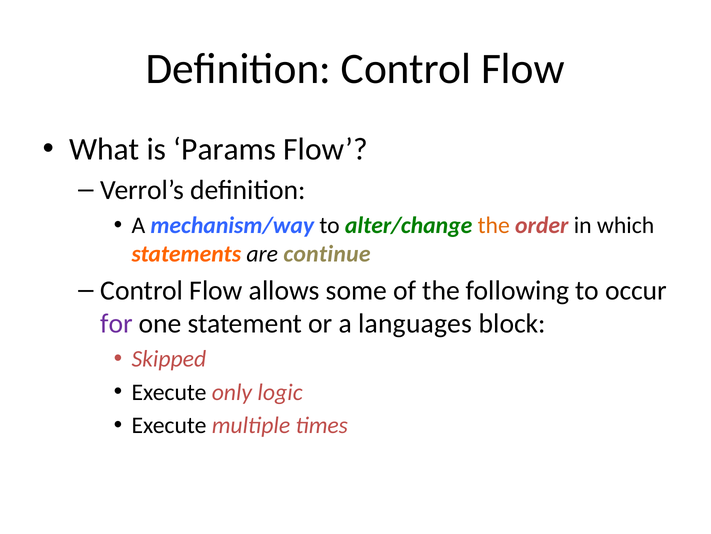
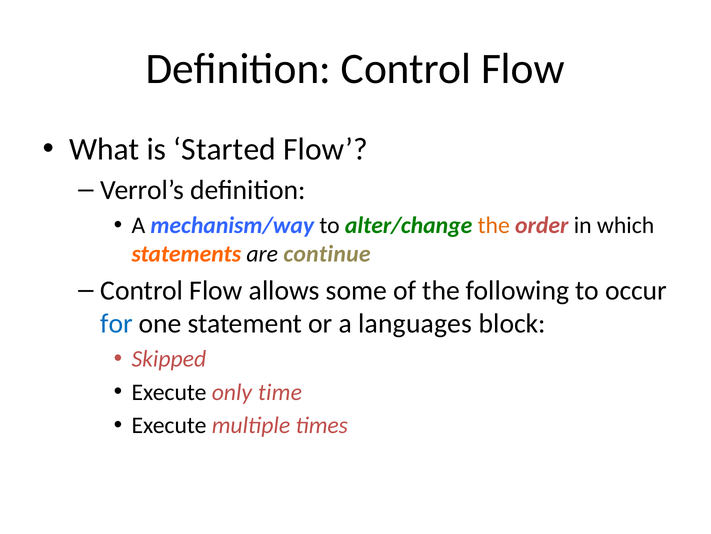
Params: Params -> Started (225, 149)
for colour: purple -> blue (117, 323)
logic: logic -> time (280, 392)
